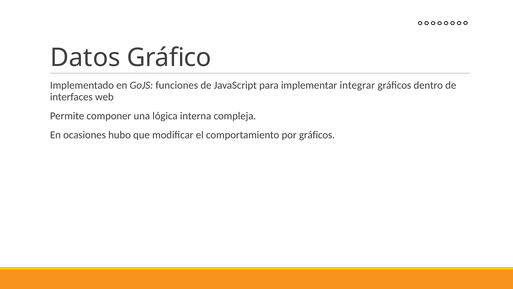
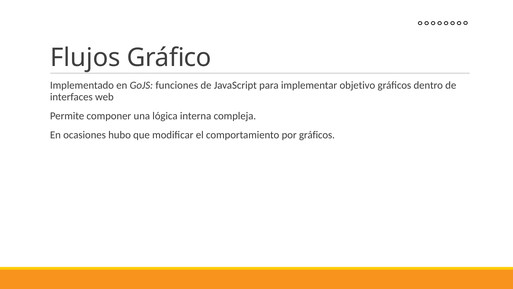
Datos: Datos -> Flujos (85, 57)
integrar: integrar -> objetivo (357, 85)
